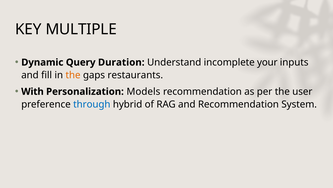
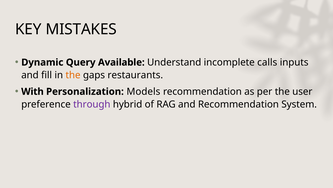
MULTIPLE: MULTIPLE -> MISTAKES (81, 29)
Duration: Duration -> Available (121, 62)
your: your -> calls (267, 62)
through colour: blue -> purple (92, 104)
